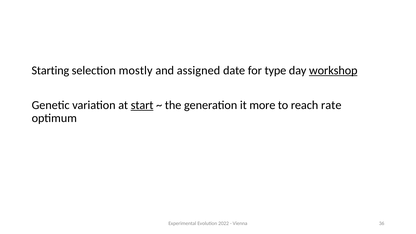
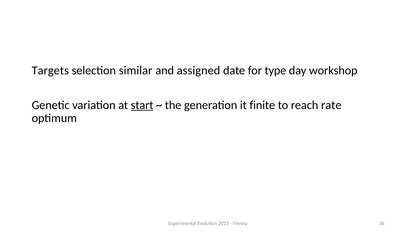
Starting: Starting -> Targets (50, 70)
mostly: mostly -> similar (136, 70)
workshop underline: present -> none (333, 70)
more: more -> finite (262, 105)
